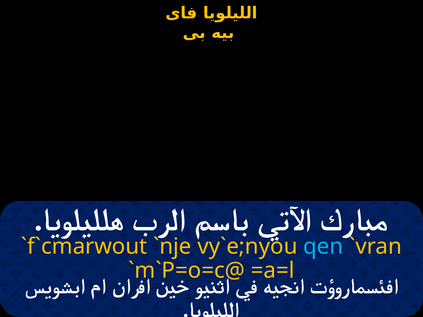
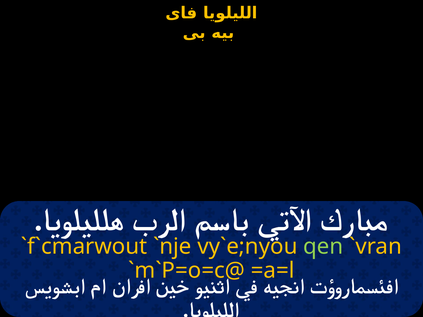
qen colour: light blue -> light green (323, 247)
